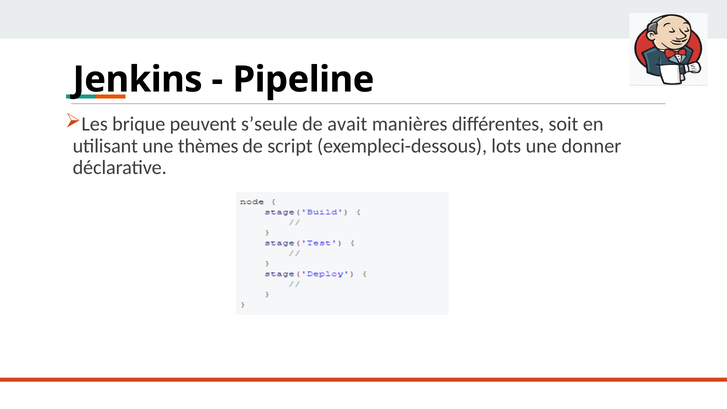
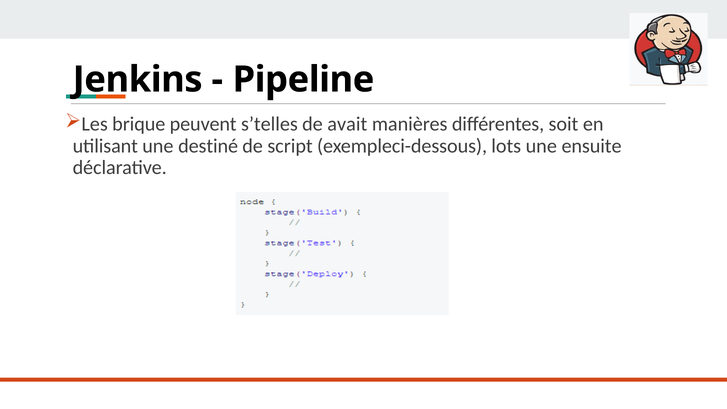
s’seule: s’seule -> s’telles (269, 124)
thèmes: thèmes -> destiné (208, 146)
donner: donner -> ensuite (592, 146)
